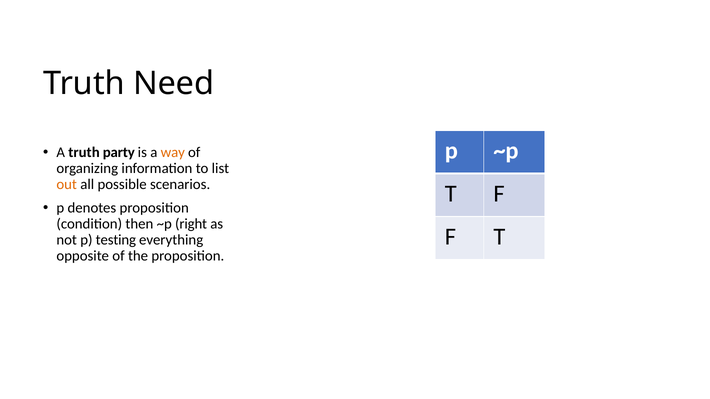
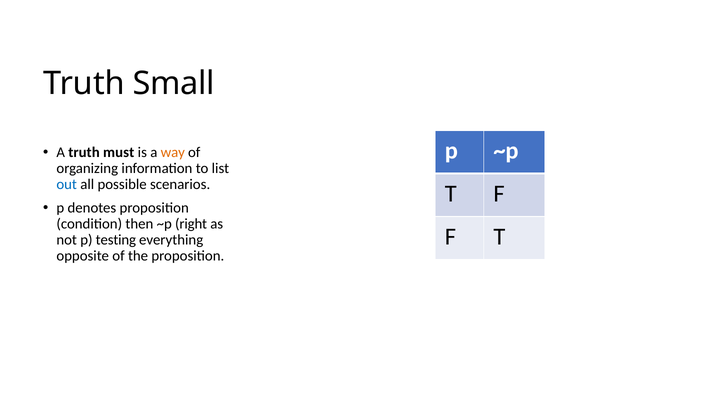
Need: Need -> Small (174, 84)
party: party -> must (119, 153)
out colour: orange -> blue (67, 185)
